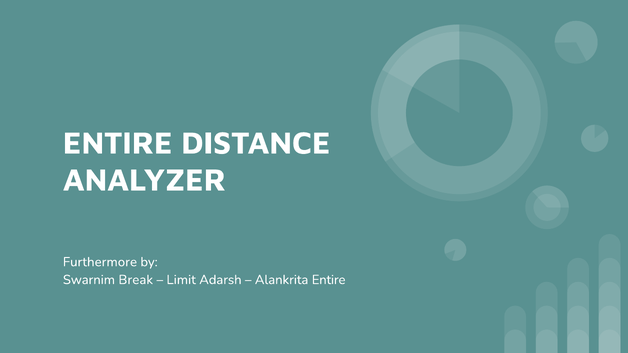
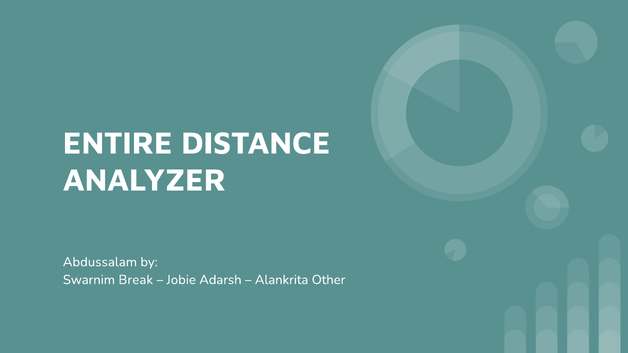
Furthermore: Furthermore -> Abdussalam (100, 262)
Limit: Limit -> Jobie (181, 280)
Alankrita Entire: Entire -> Other (329, 280)
